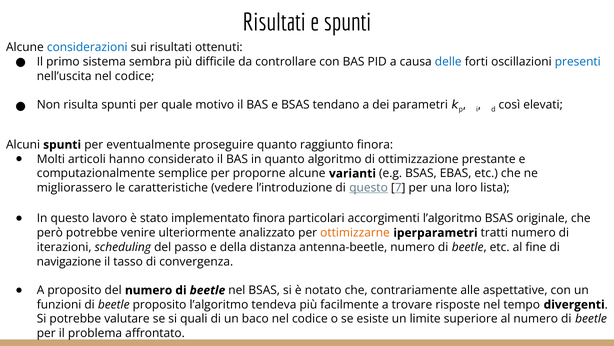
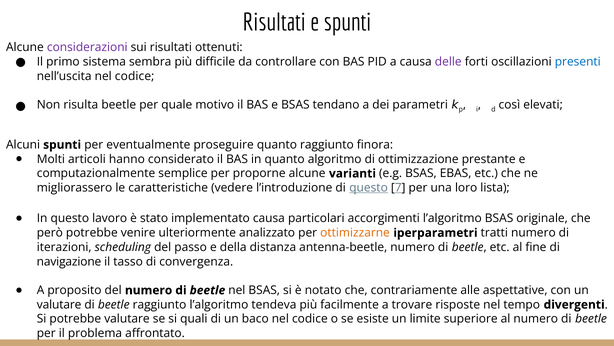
considerazioni colour: blue -> purple (87, 47)
delle colour: blue -> purple (448, 62)
risulta spunti: spunti -> beetle (119, 105)
implementato finora: finora -> causa (269, 218)
funzioni: funzioni -> valutare (59, 304)
beetle proposito: proposito -> raggiunto (160, 304)
